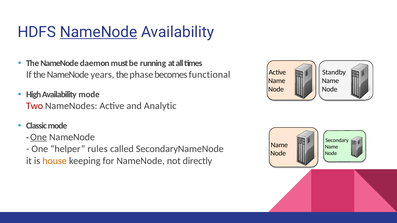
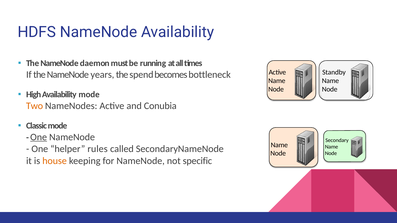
NameNode underline: present -> none (99, 32)
phase: phase -> spend (141, 75)
functional: functional -> bottleneck (210, 75)
Two colour: red -> orange (35, 106)
Analytic: Analytic -> Conubia (160, 106)
directly: directly -> specific (197, 161)
